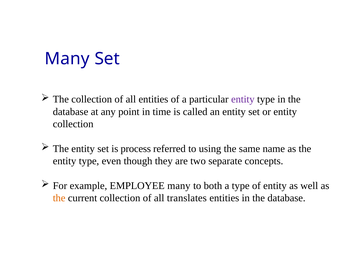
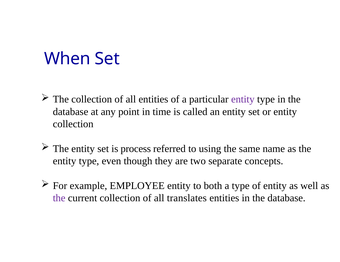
Many: Many -> When (67, 59)
EMPLOYEE many: many -> entity (179, 186)
the colour: orange -> purple (59, 199)
